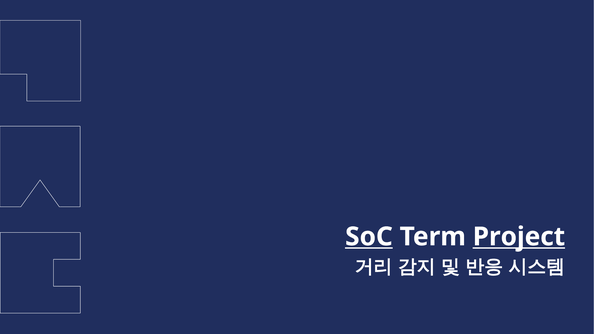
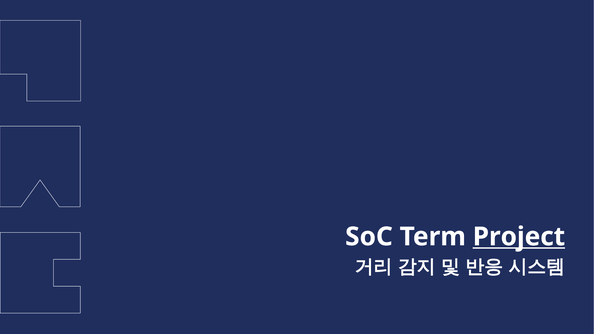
SoC underline: present -> none (369, 237)
